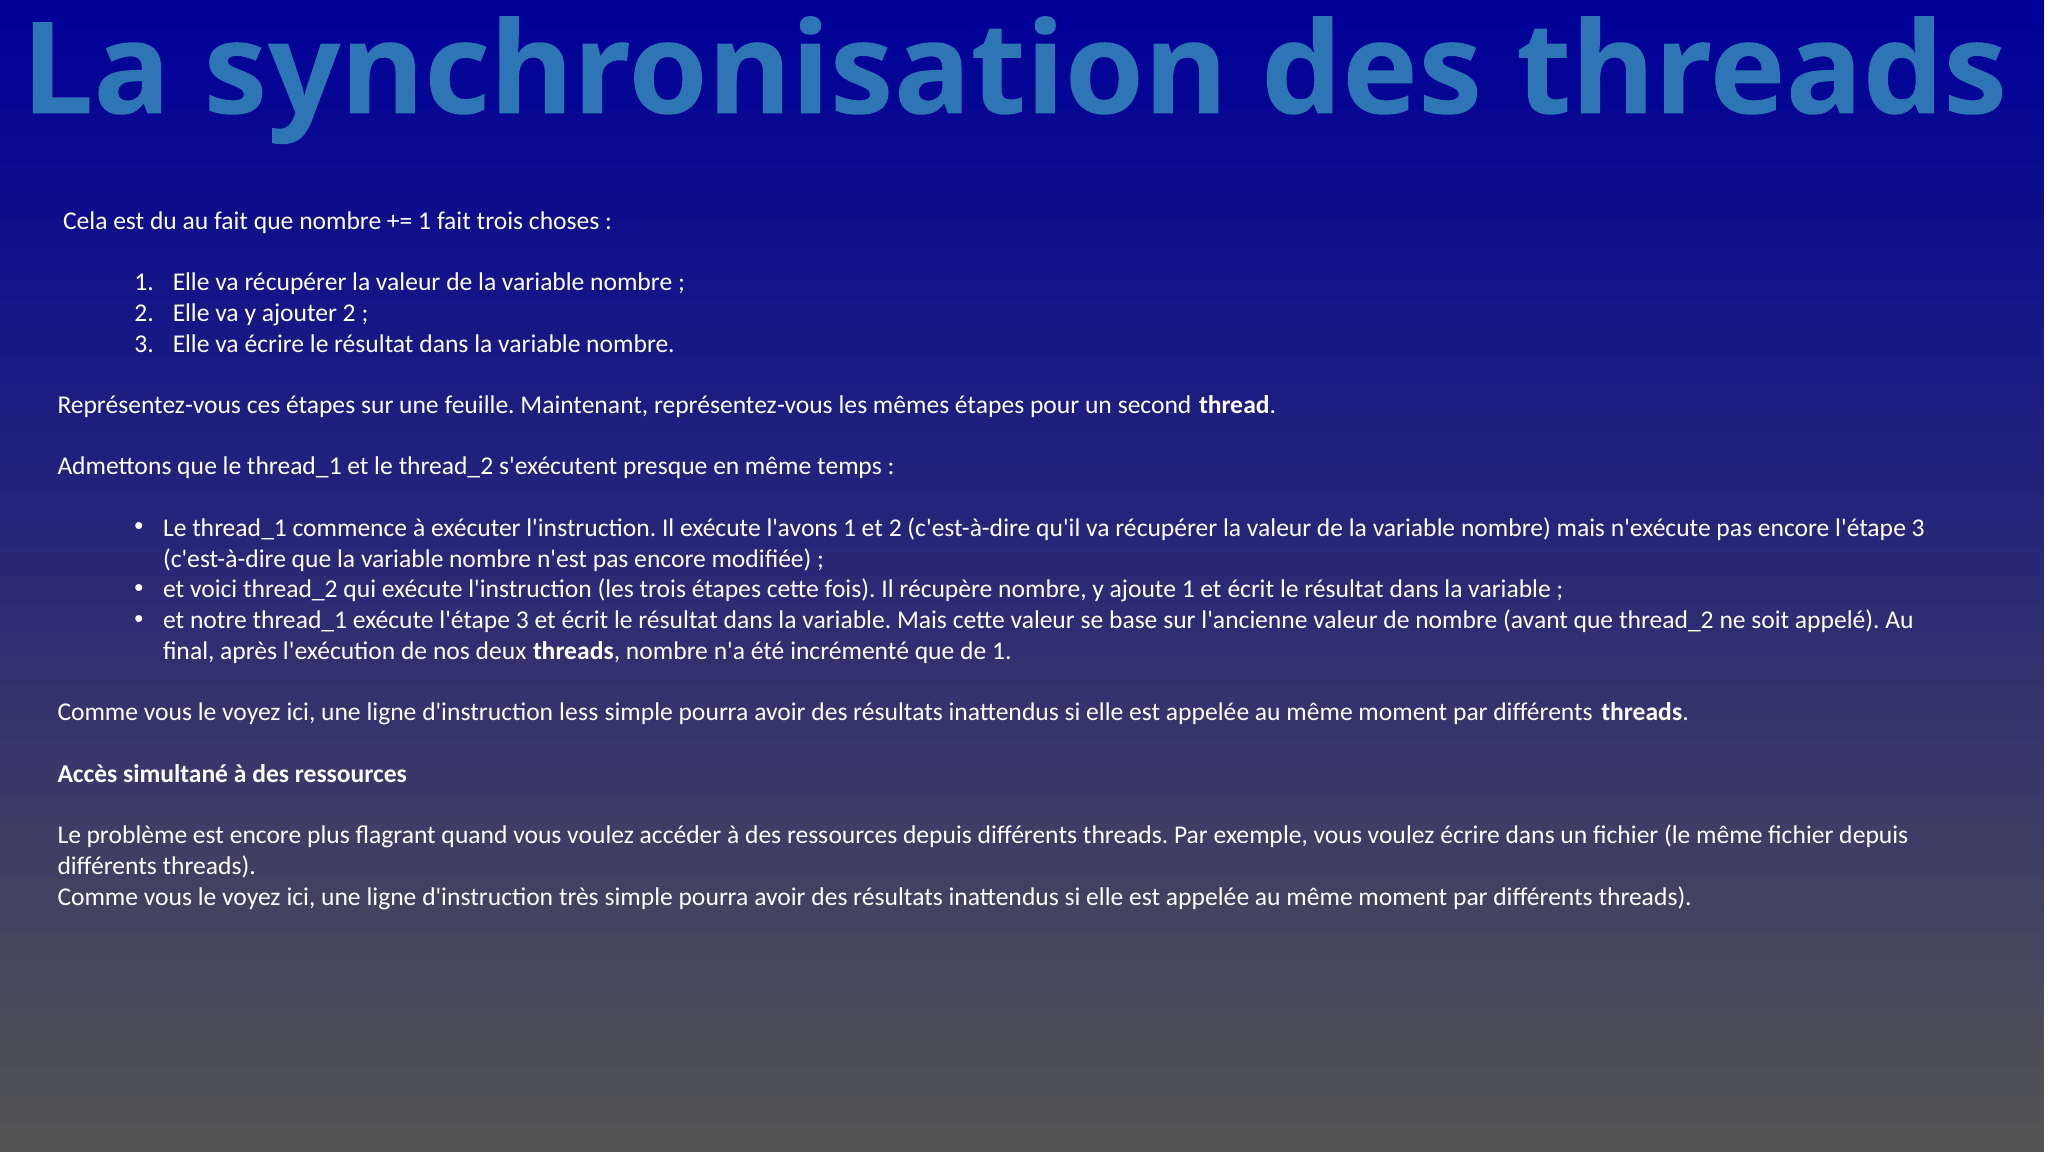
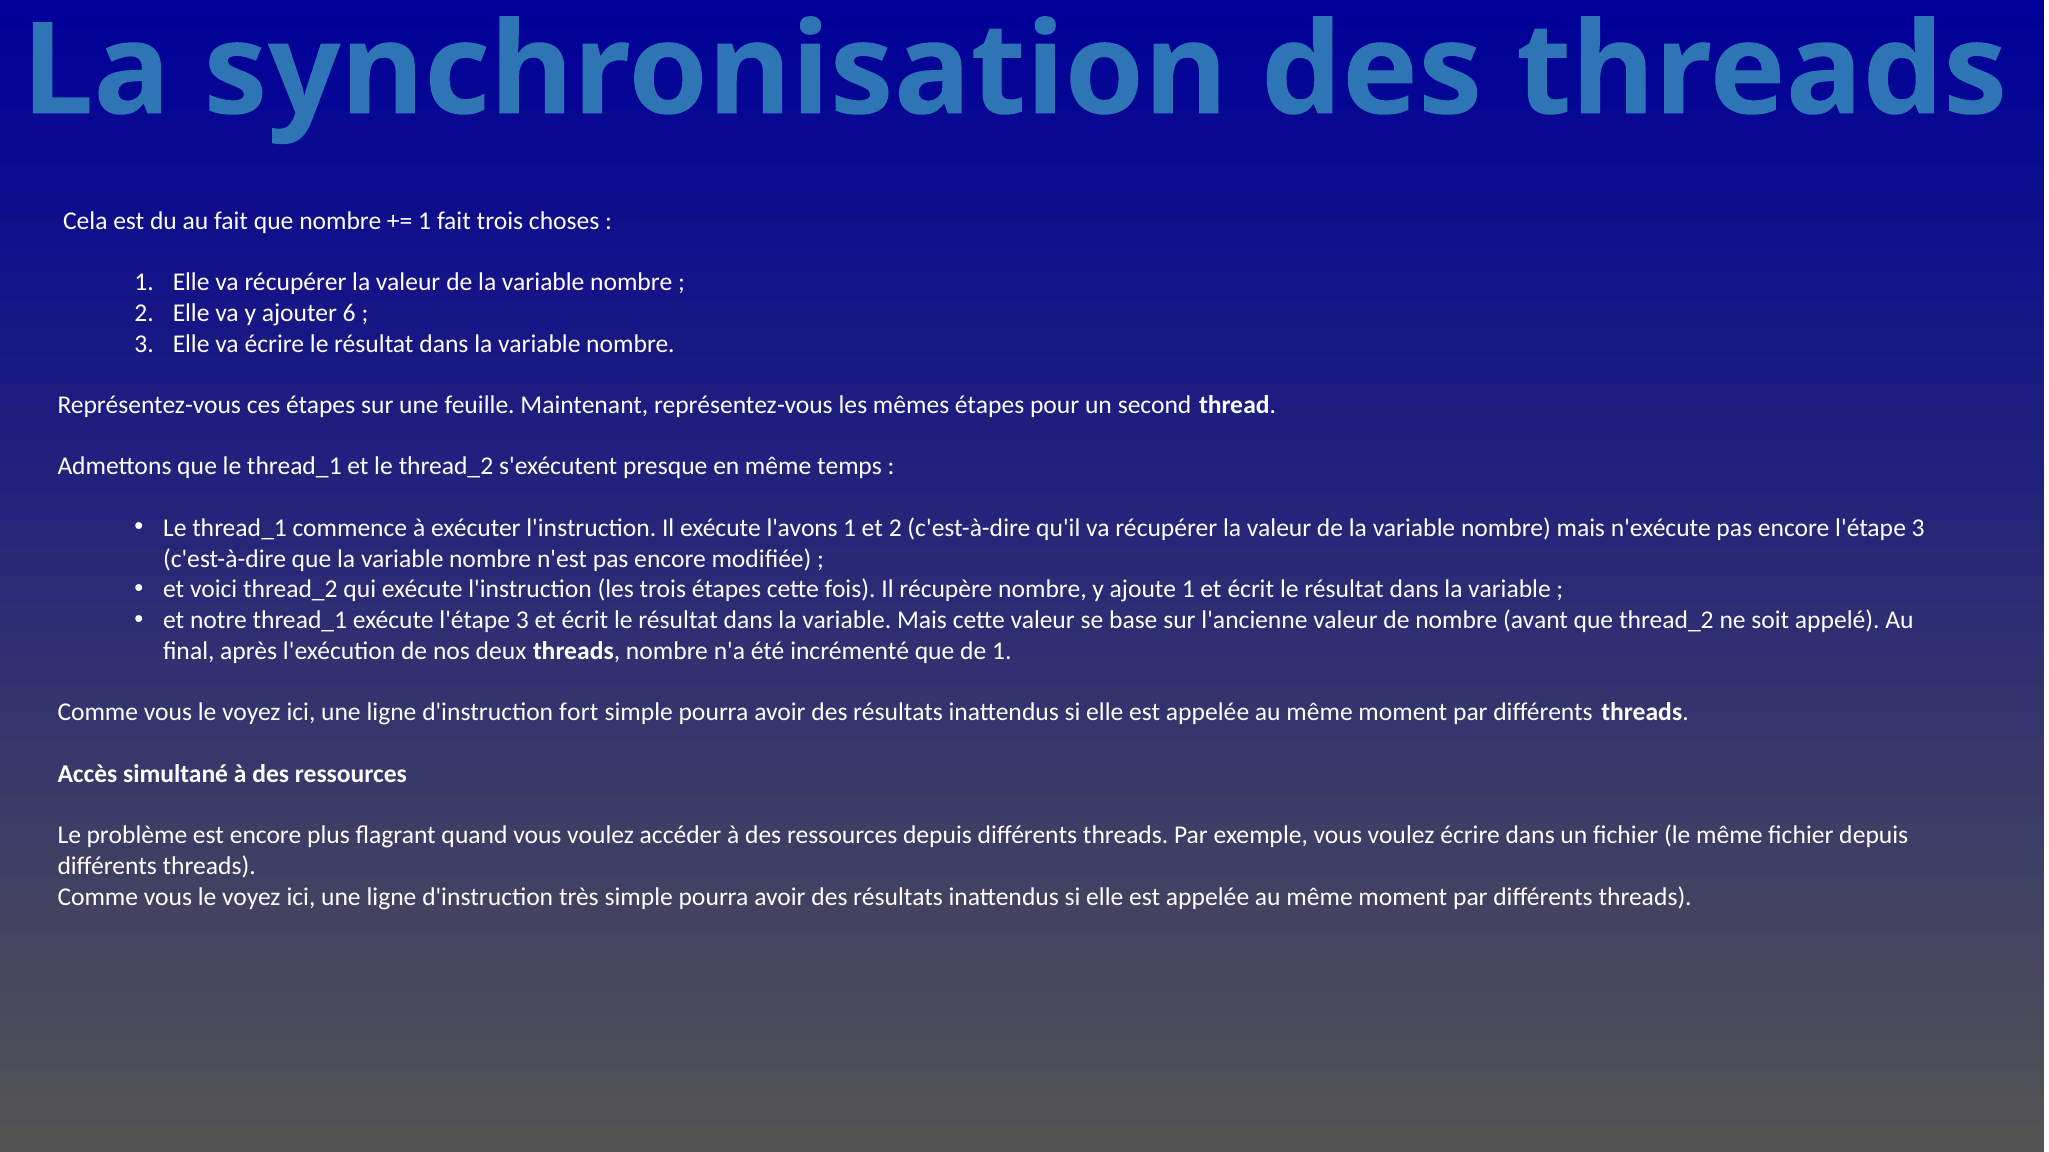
ajouter 2: 2 -> 6 (349, 313)
less: less -> fort (579, 713)
